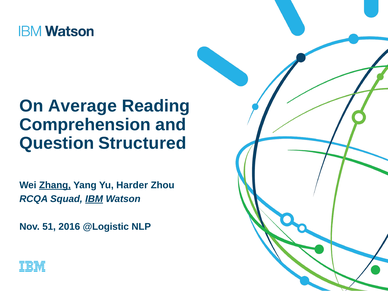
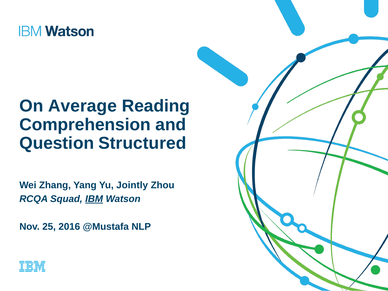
Zhang underline: present -> none (55, 185)
Harder: Harder -> Jointly (132, 185)
51: 51 -> 25 (49, 227)
@Logistic: @Logistic -> @Mustafa (106, 227)
